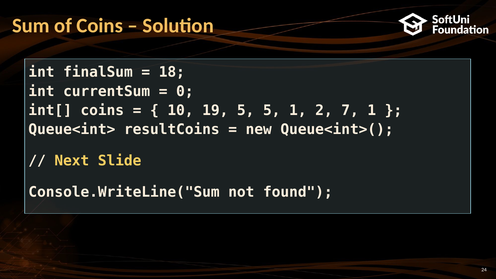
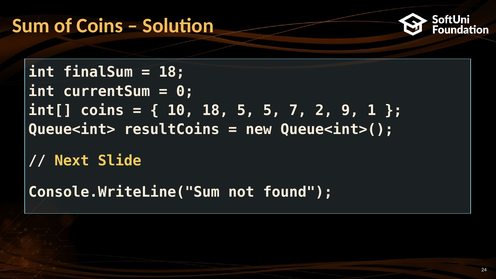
10 19: 19 -> 18 (215, 110)
5 1: 1 -> 7 (298, 110)
7: 7 -> 9 (350, 110)
